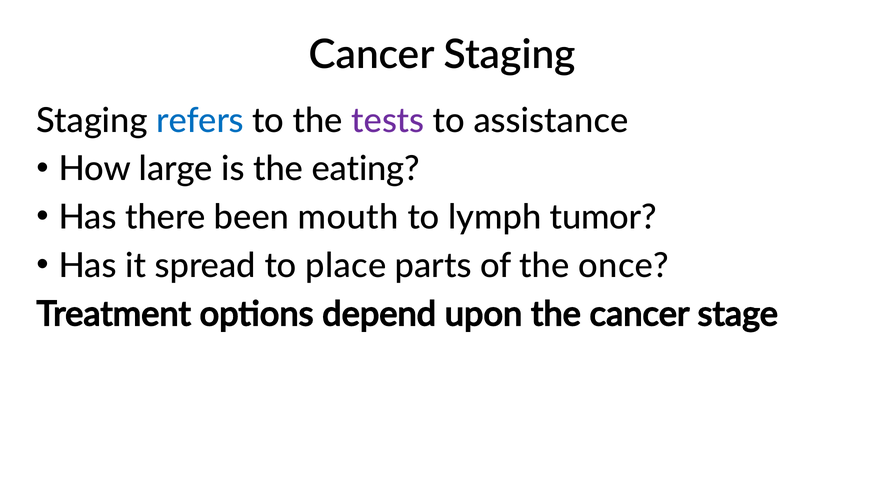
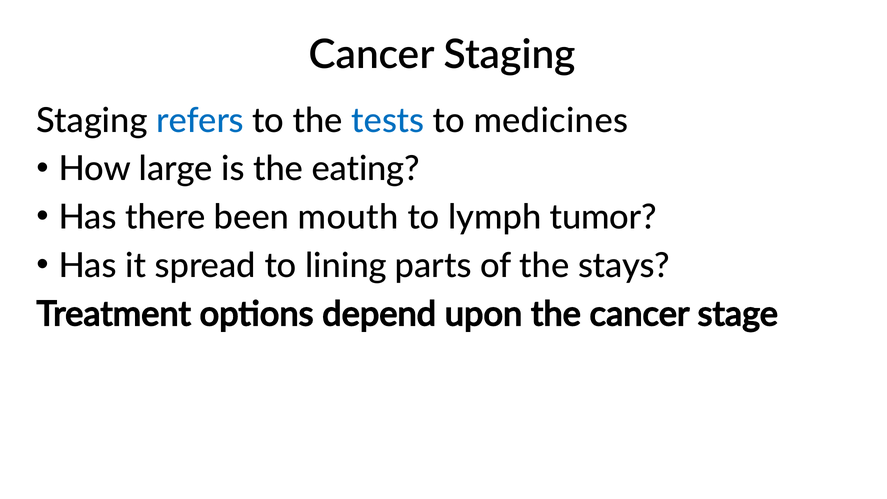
tests colour: purple -> blue (388, 121)
assistance: assistance -> medicines (551, 121)
place: place -> lining (346, 266)
once: once -> stays (624, 266)
